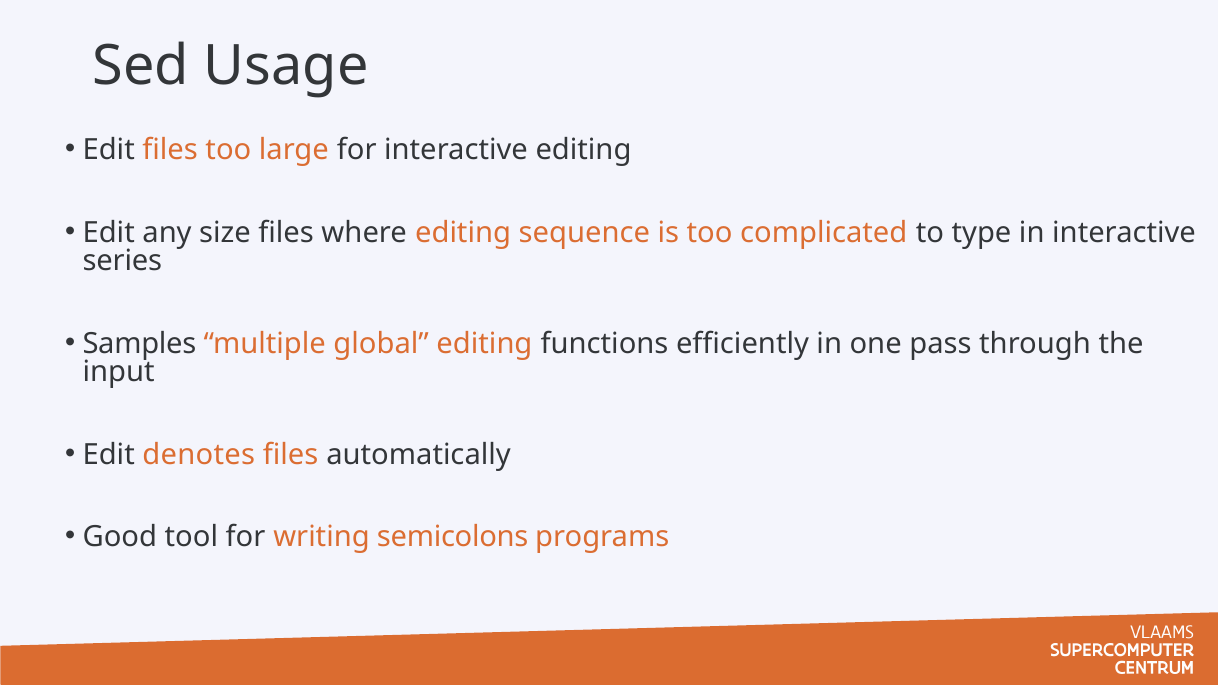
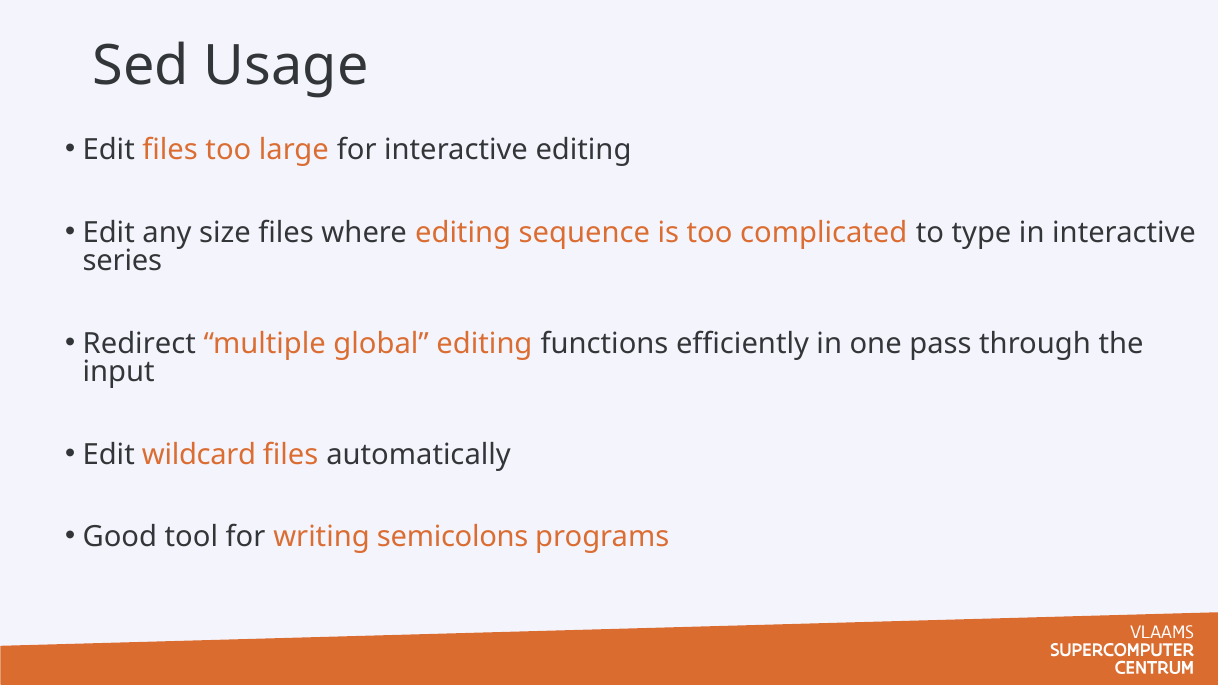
Samples: Samples -> Redirect (139, 344)
denotes: denotes -> wildcard (199, 455)
